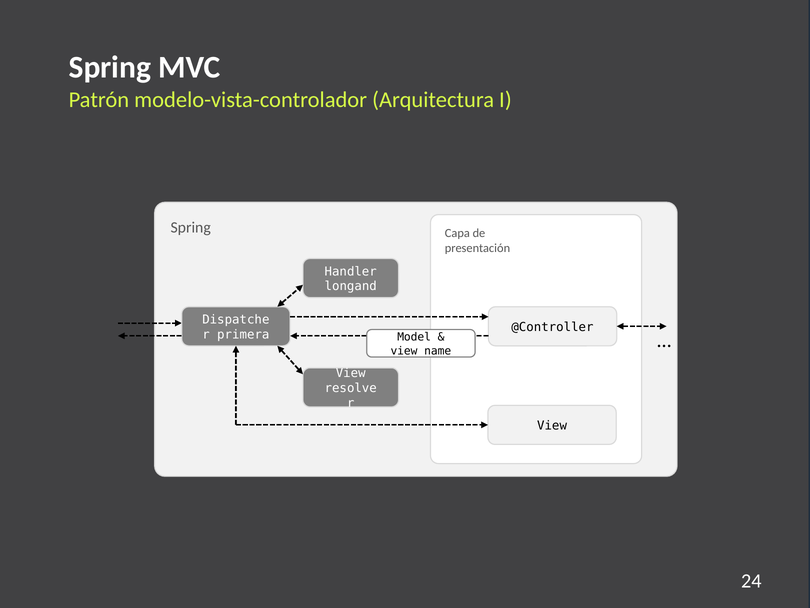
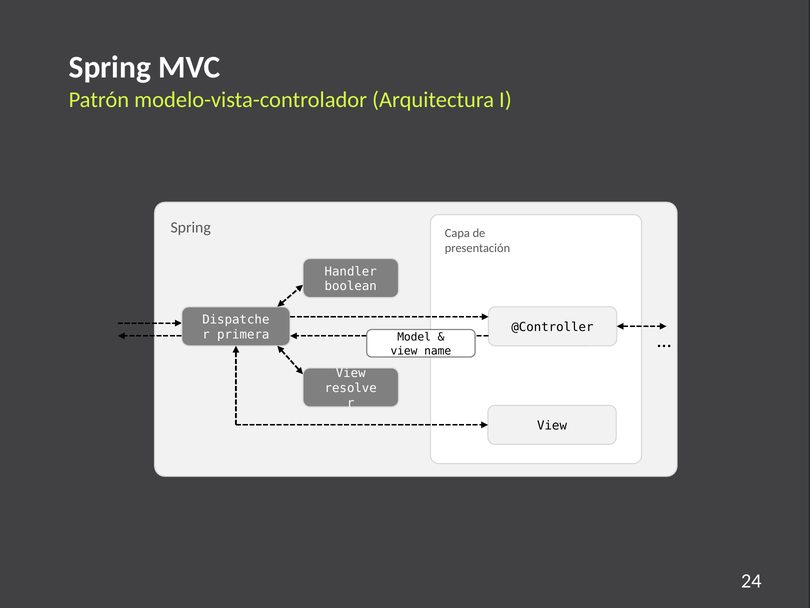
longand: longand -> boolean (351, 286)
